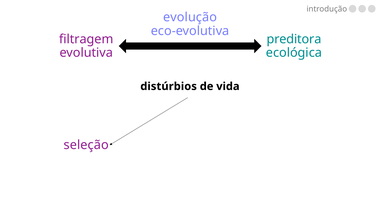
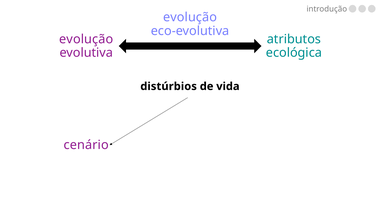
filtragem: filtragem -> evolução (86, 39)
preditora: preditora -> atributos (294, 39)
seleção: seleção -> cenário (86, 145)
